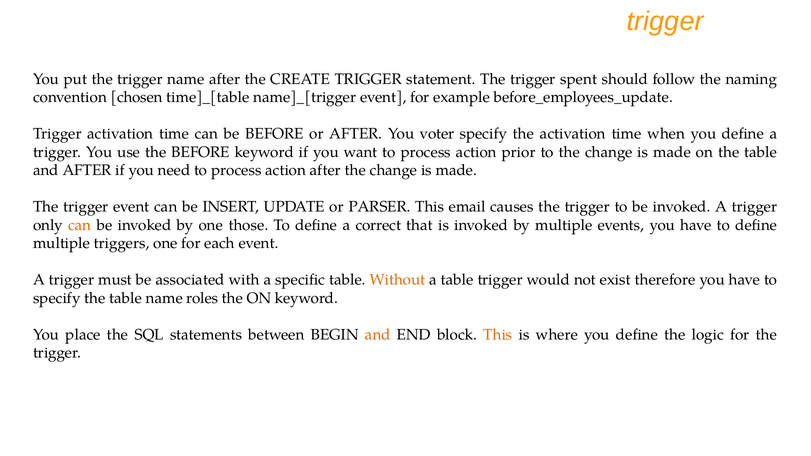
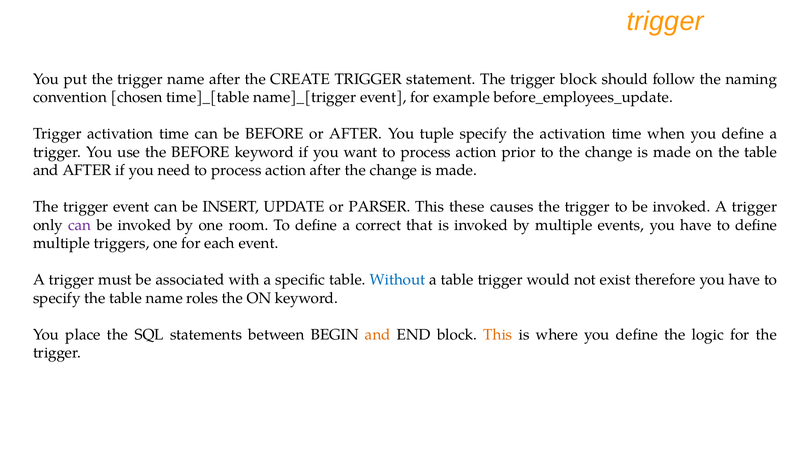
trigger spent: spent -> block (579, 79)
voter: voter -> tuple (437, 134)
email: email -> these (467, 207)
can colour: orange -> purple (80, 225)
those: those -> room (249, 225)
Without colour: orange -> blue (397, 280)
